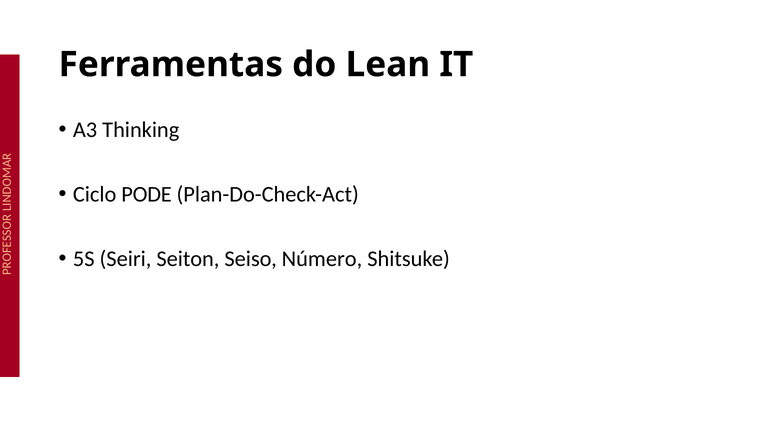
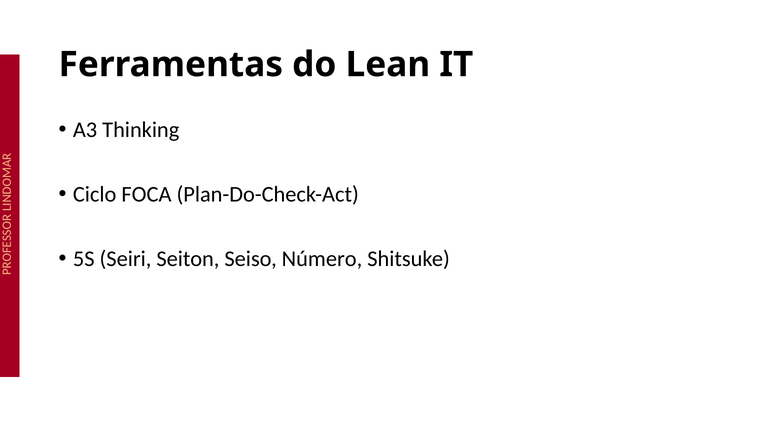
PODE: PODE -> FOCA (146, 194)
